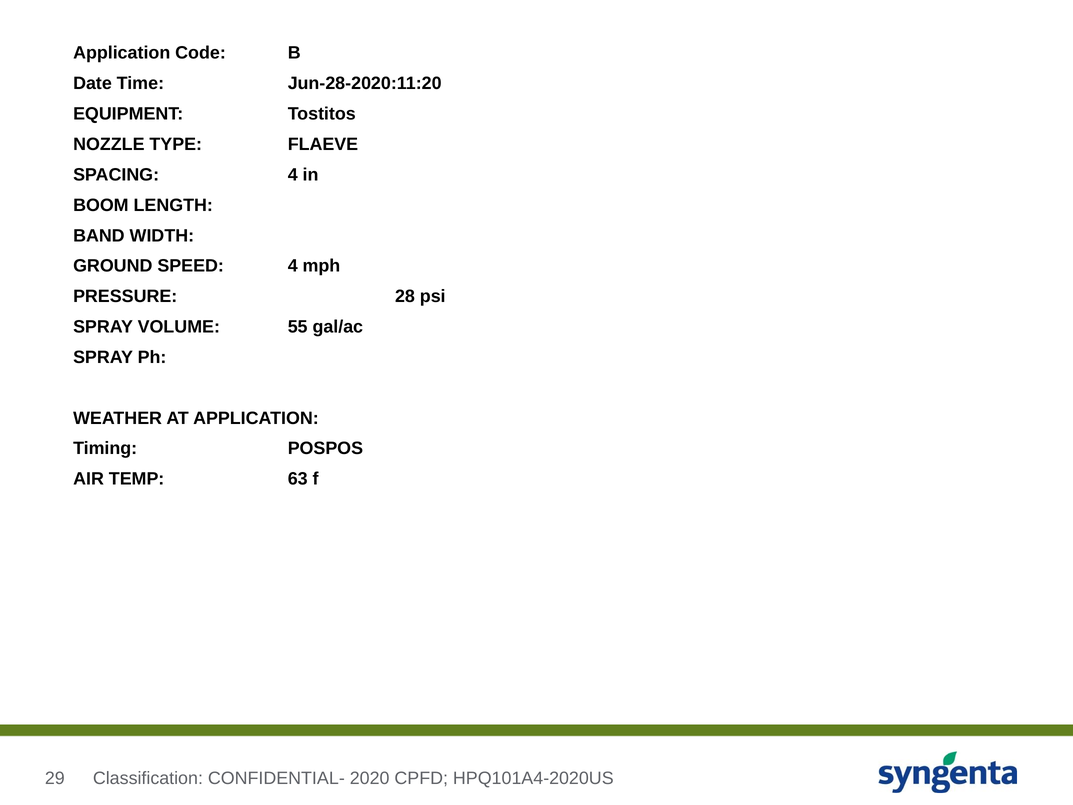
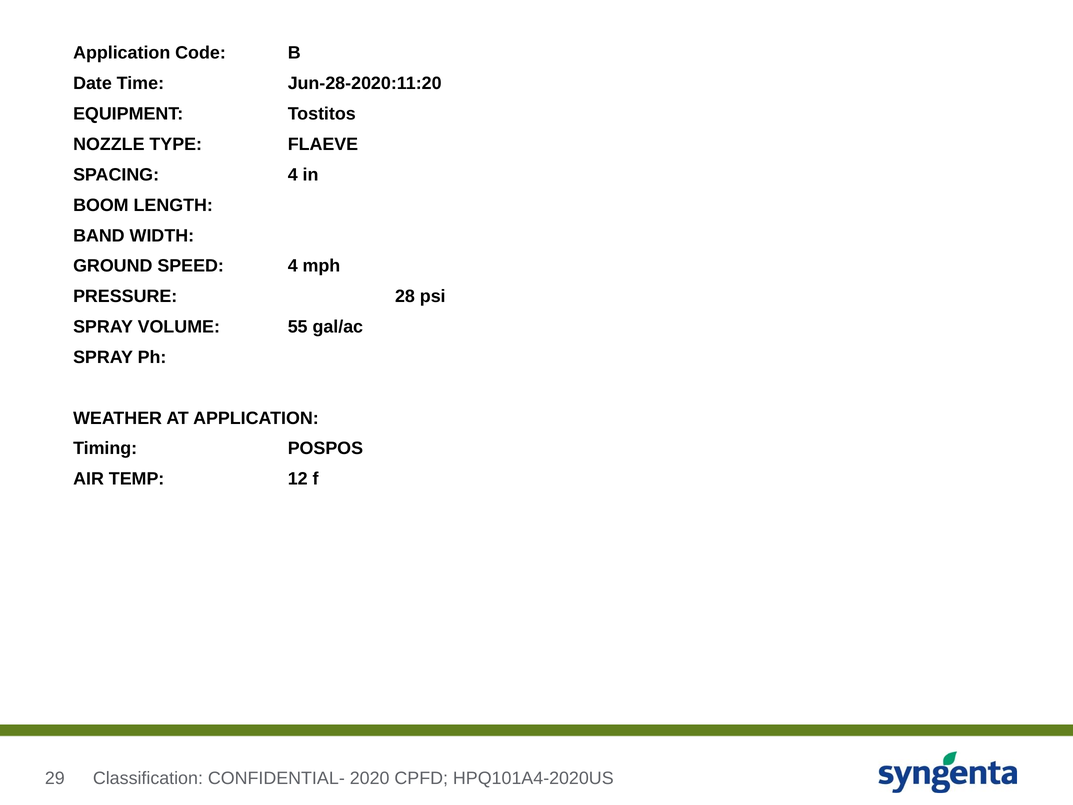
63: 63 -> 12 (298, 479)
